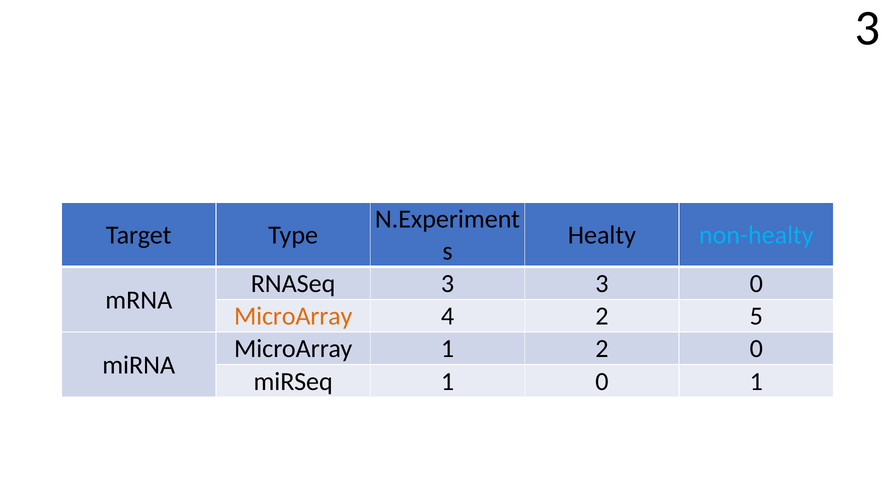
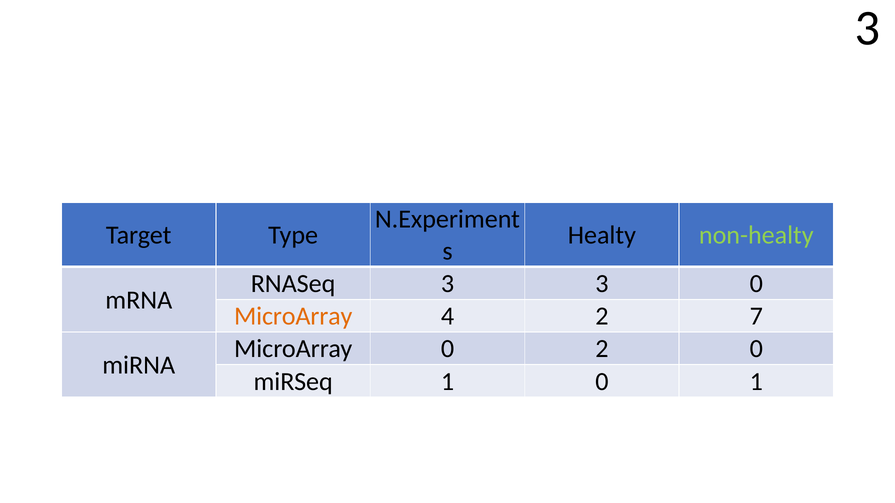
non-healty colour: light blue -> light green (756, 235)
5: 5 -> 7 (756, 317)
MicroArray 1: 1 -> 0 (447, 349)
